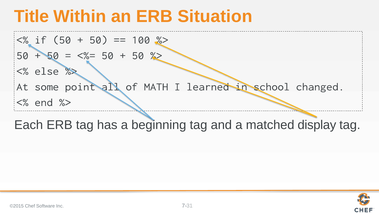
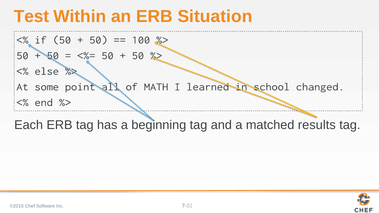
Title: Title -> Test (31, 16)
display: display -> results (317, 125)
